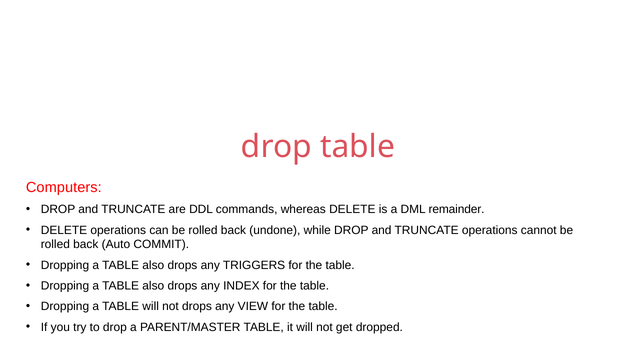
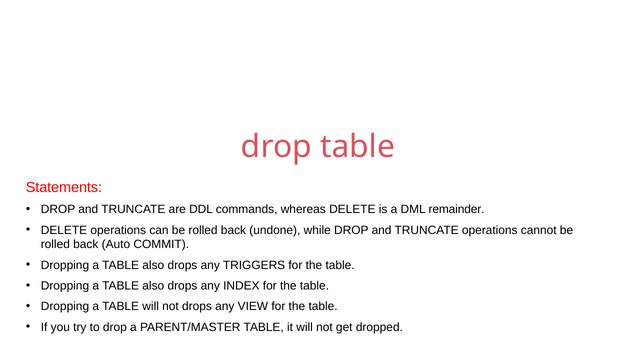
Computers: Computers -> Statements (64, 187)
